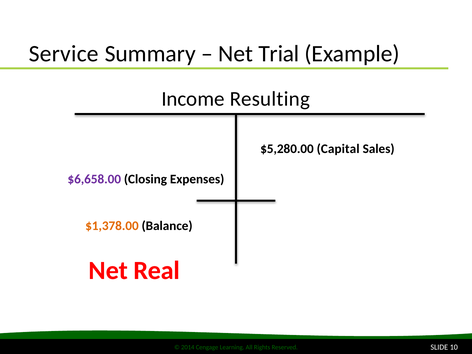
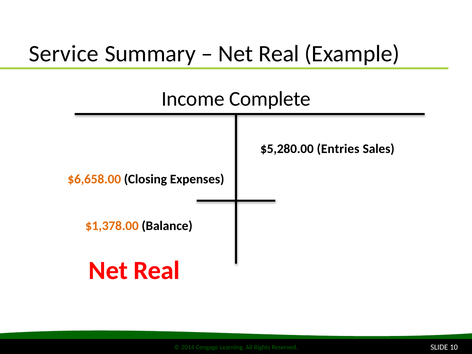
Trial: Trial -> Real (279, 54)
Resulting: Resulting -> Complete (270, 99)
Capital: Capital -> Entries (338, 149)
$6,658.00 colour: purple -> orange (94, 179)
